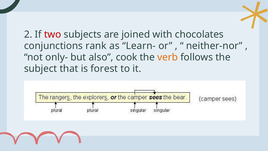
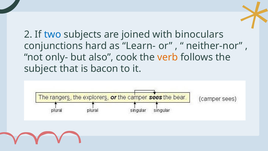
two colour: red -> blue (53, 34)
chocolates: chocolates -> binoculars (199, 34)
rank: rank -> hard (96, 46)
forest: forest -> bacon (104, 68)
